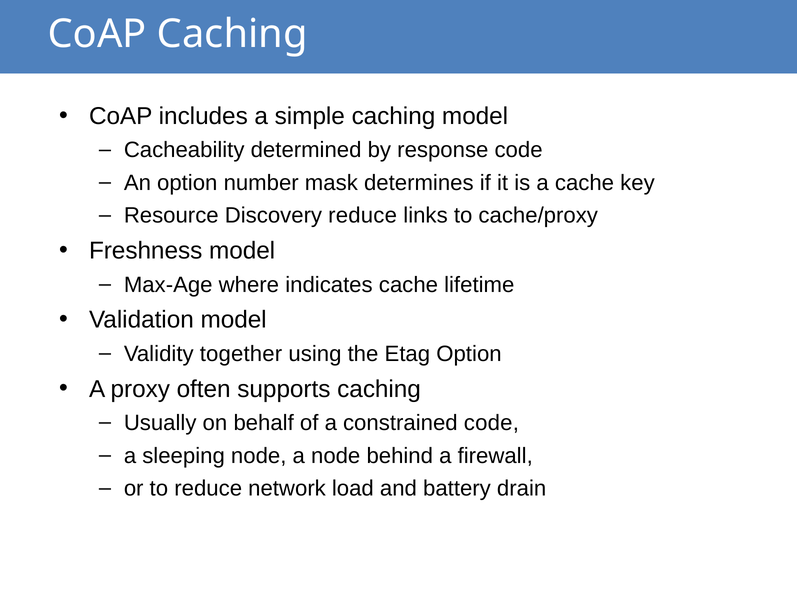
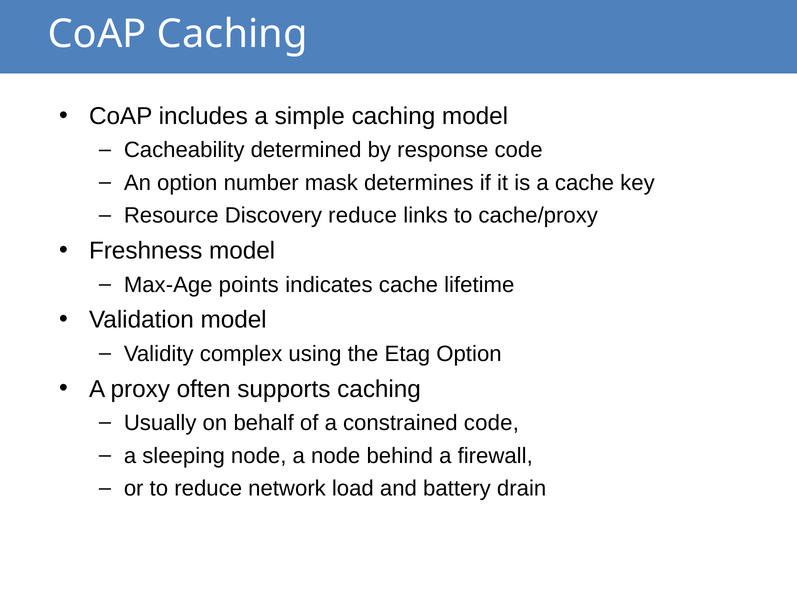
where: where -> points (249, 285)
together: together -> complex (241, 354)
